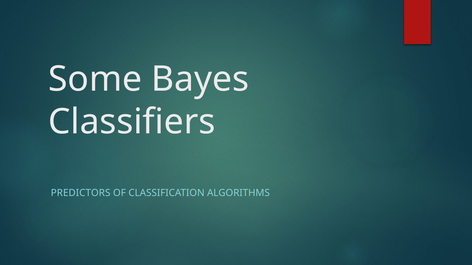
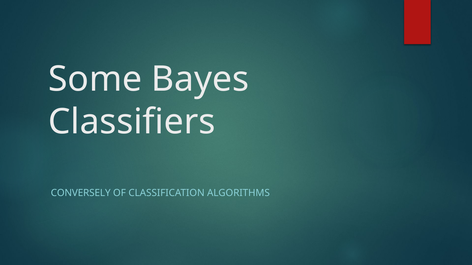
PREDICTORS: PREDICTORS -> CONVERSELY (81, 193)
